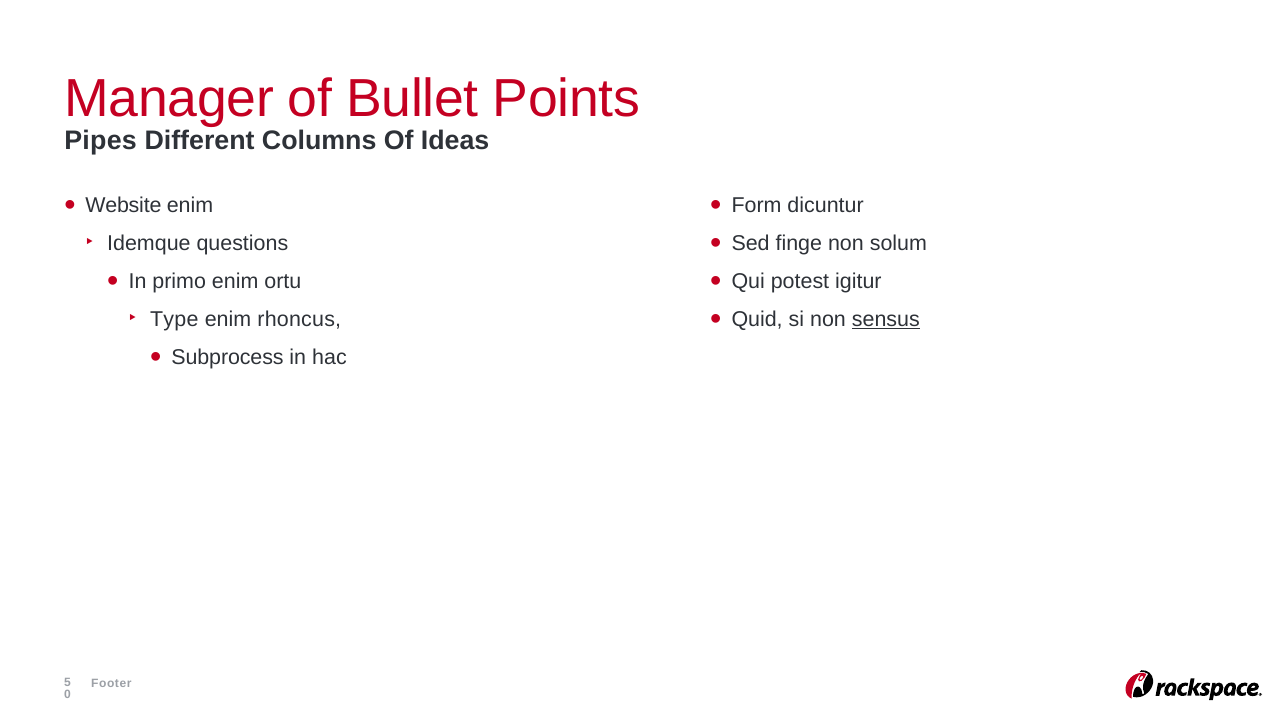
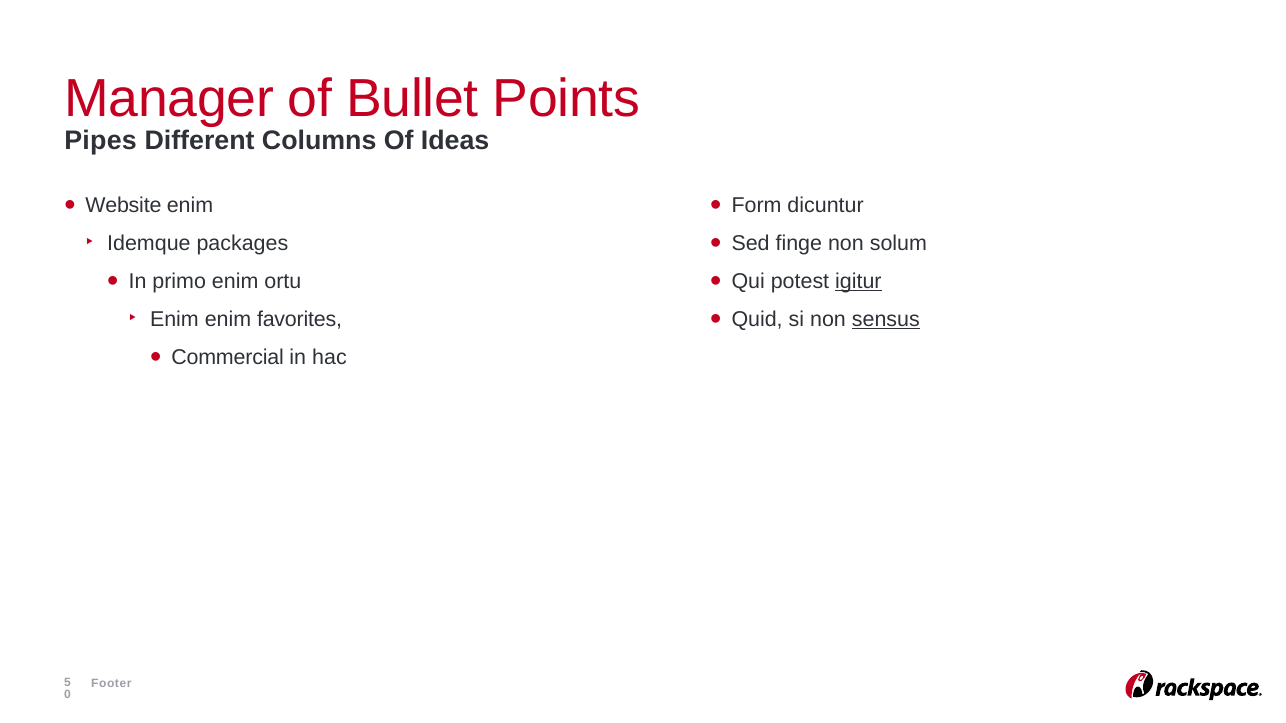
questions: questions -> packages (242, 244)
igitur underline: none -> present (858, 282)
Type: Type -> Enim (174, 320)
rhoncus: rhoncus -> favorites (300, 320)
Subprocess: Subprocess -> Commercial (228, 357)
